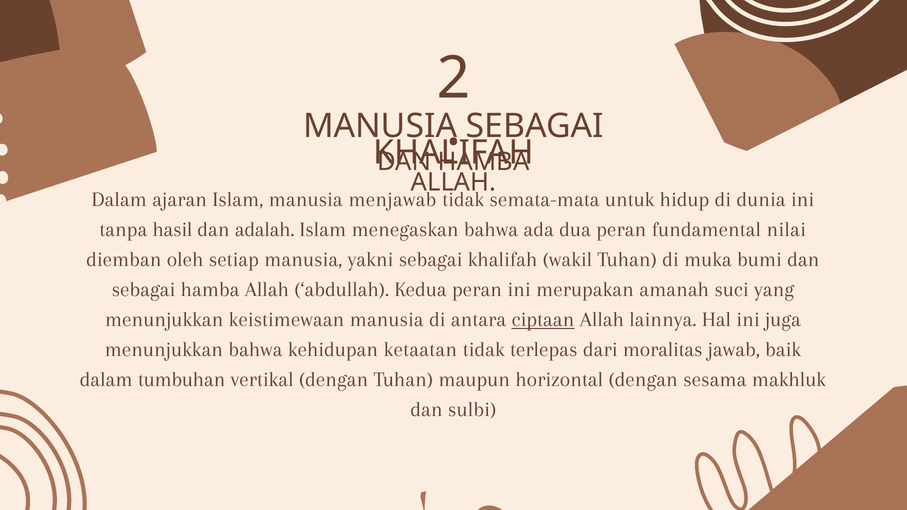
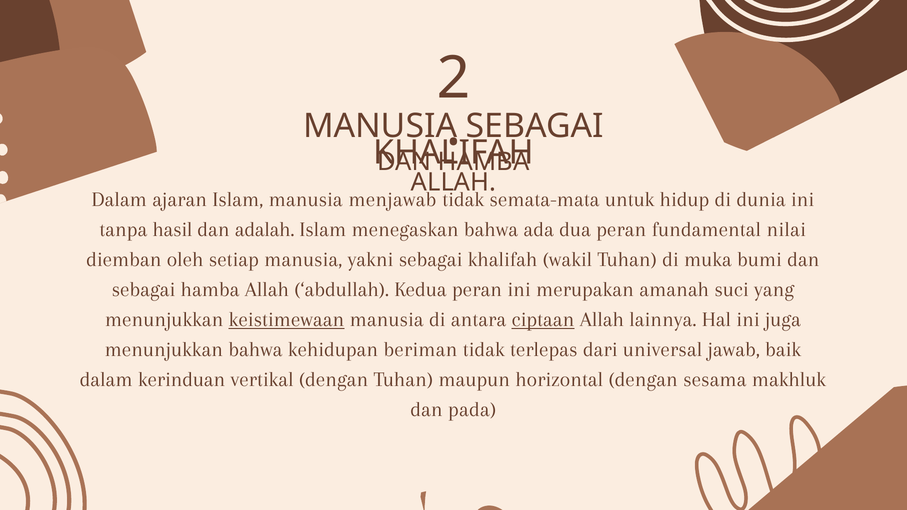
keistimewaan underline: none -> present (287, 319)
ketaatan: ketaatan -> beriman (420, 349)
moralitas: moralitas -> universal (663, 349)
tumbuhan: tumbuhan -> kerinduan (182, 379)
sulbi: sulbi -> pada (472, 409)
